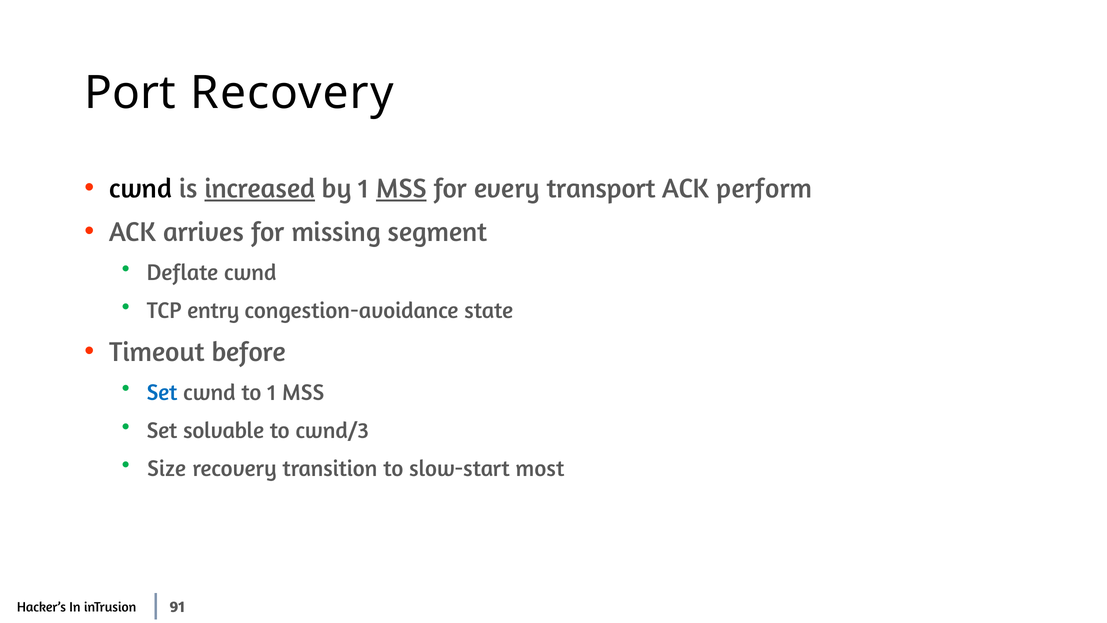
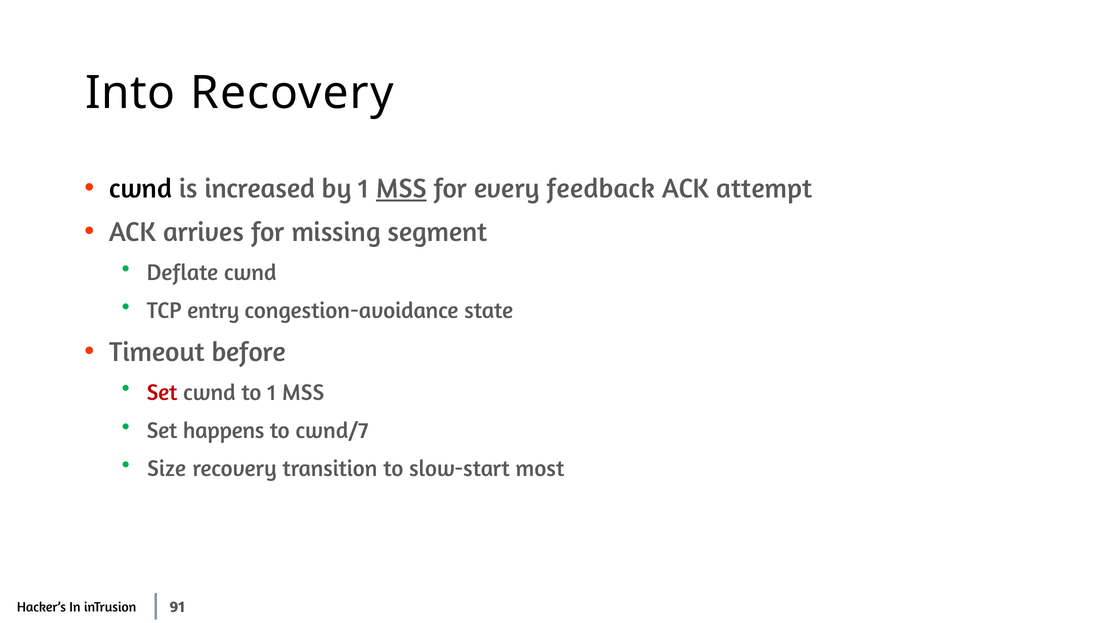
Port: Port -> Into (130, 93)
increased underline: present -> none (260, 188)
transport: transport -> feedback (601, 188)
perform: perform -> attempt (764, 188)
Set colour: blue -> red (162, 392)
solvable: solvable -> happens (224, 430)
cwnd/3: cwnd/3 -> cwnd/7 (332, 430)
